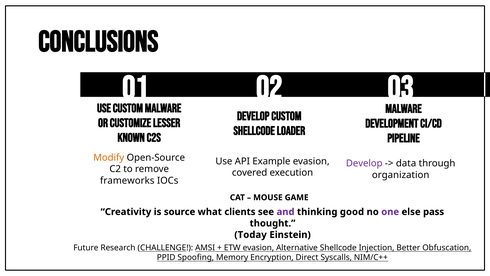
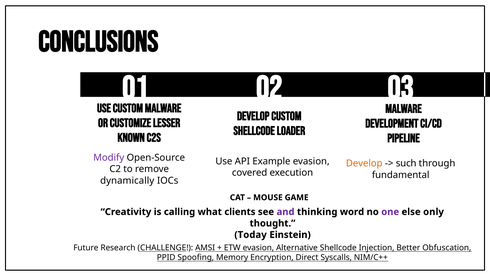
Modify colour: orange -> purple (109, 157)
Develop colour: purple -> orange (364, 163)
data: data -> such (406, 163)
organization: organization -> fundamental (401, 175)
frameworks: frameworks -> dynamically (127, 180)
source: source -> calling (180, 212)
good: good -> word (352, 212)
pass: pass -> only (433, 212)
